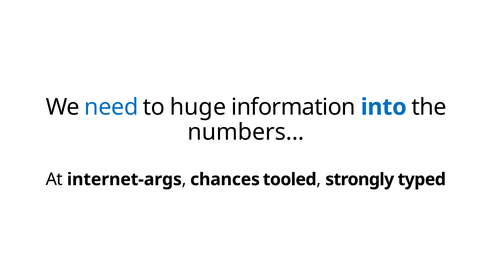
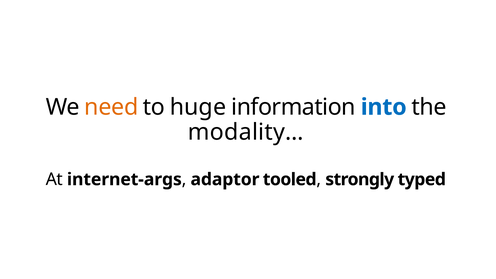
need colour: blue -> orange (111, 107)
numbers…: numbers… -> modality… (246, 132)
chances: chances -> adaptor (225, 179)
